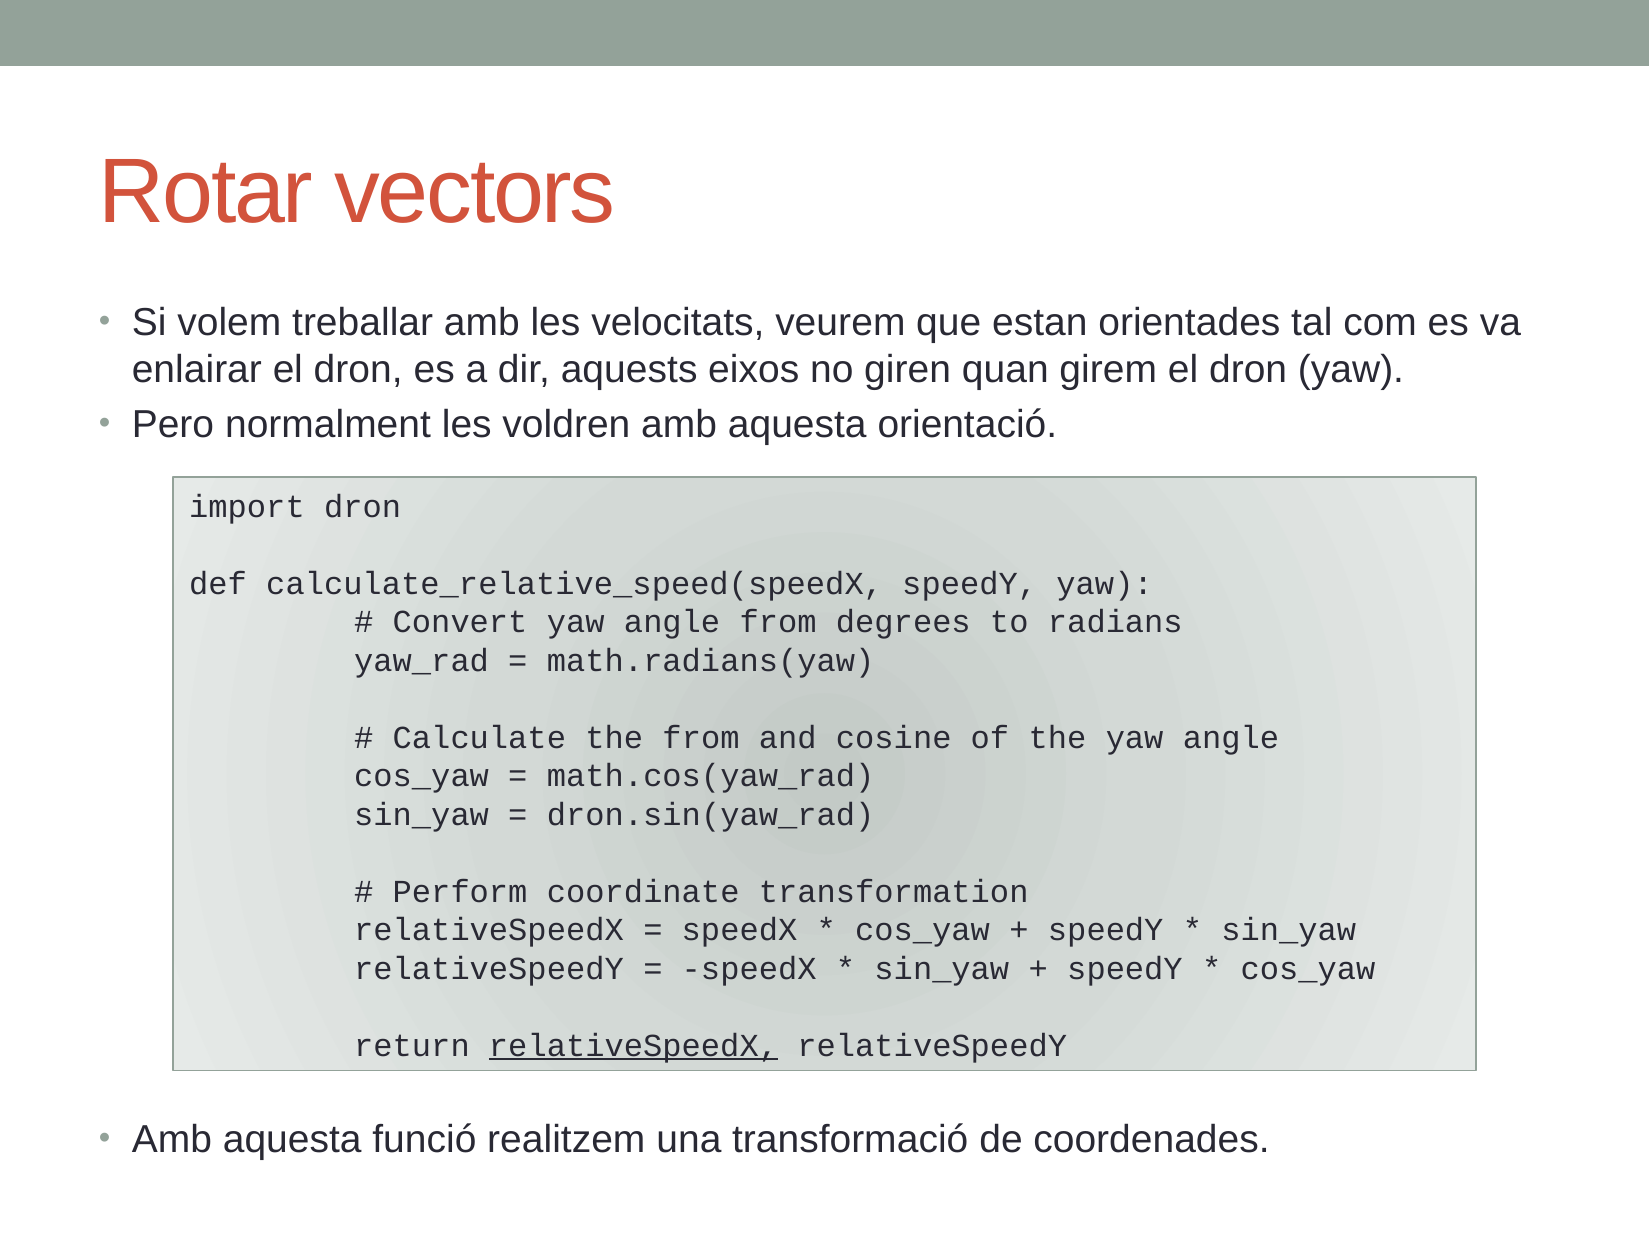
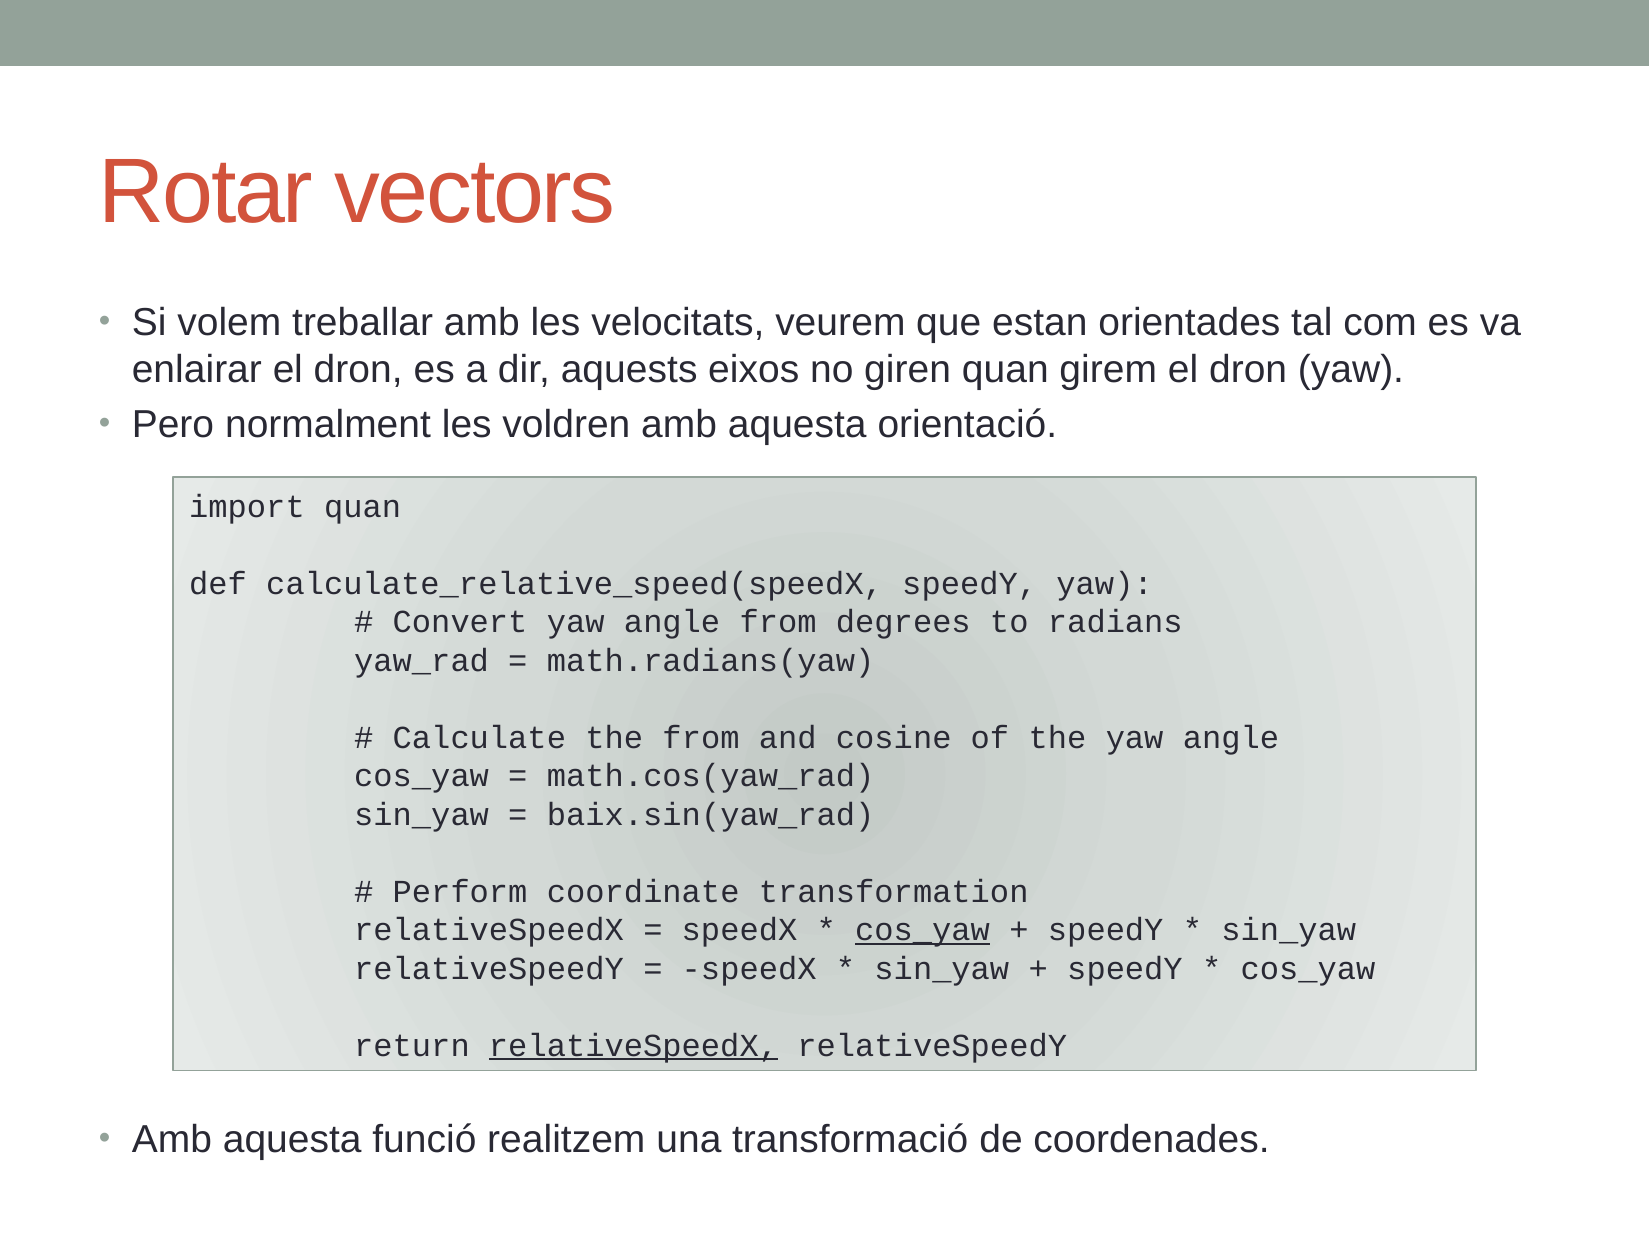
import dron: dron -> quan (363, 506)
dron.sin(yaw_rad: dron.sin(yaw_rad -> baix.sin(yaw_rad (711, 814)
cos_yaw underline: none -> present (923, 930)
